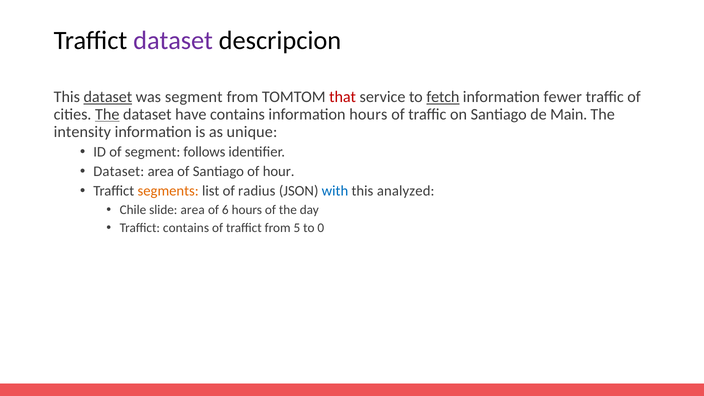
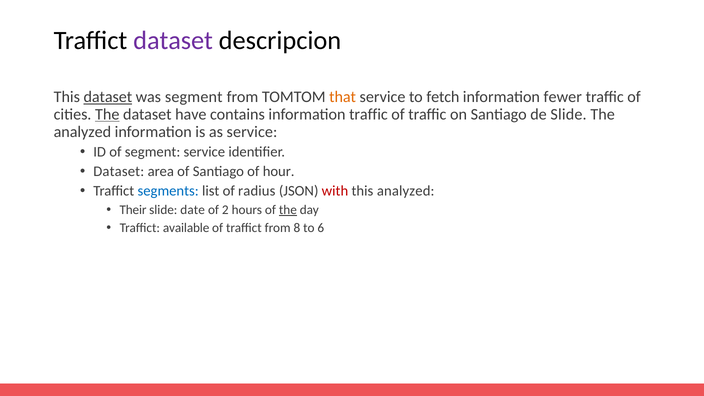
that colour: red -> orange (343, 97)
fetch underline: present -> none (443, 97)
information hours: hours -> traffic (368, 114)
de Main: Main -> Slide (569, 114)
intensity: intensity -> analyzed (82, 132)
as unique: unique -> service (252, 132)
segment follows: follows -> service (204, 152)
segments colour: orange -> blue (168, 191)
with colour: blue -> red (335, 191)
Chile: Chile -> Their (133, 210)
slide area: area -> date (193, 210)
6: 6 -> 2 (225, 210)
the underline: none -> present (288, 210)
Traffict contains: contains -> available (186, 228)
5: 5 -> 8 (297, 228)
0: 0 -> 6 (321, 228)
